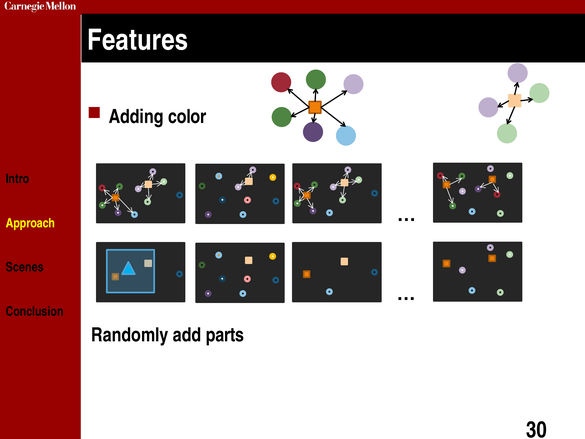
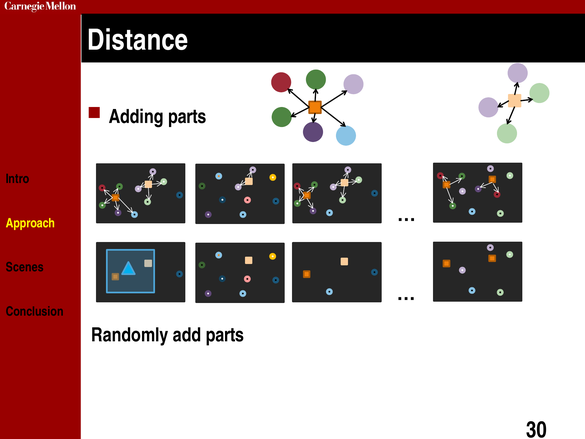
Features: Features -> Distance (138, 40)
Adding color: color -> parts (187, 117)
